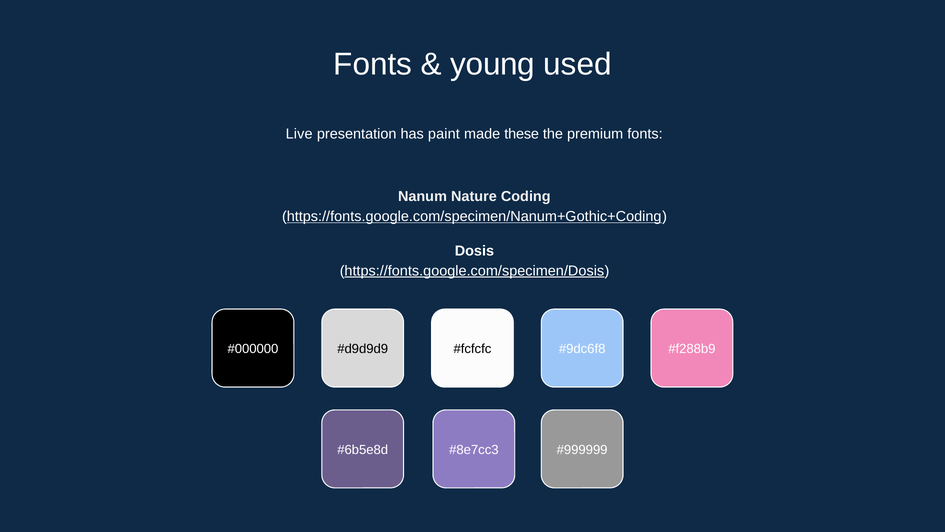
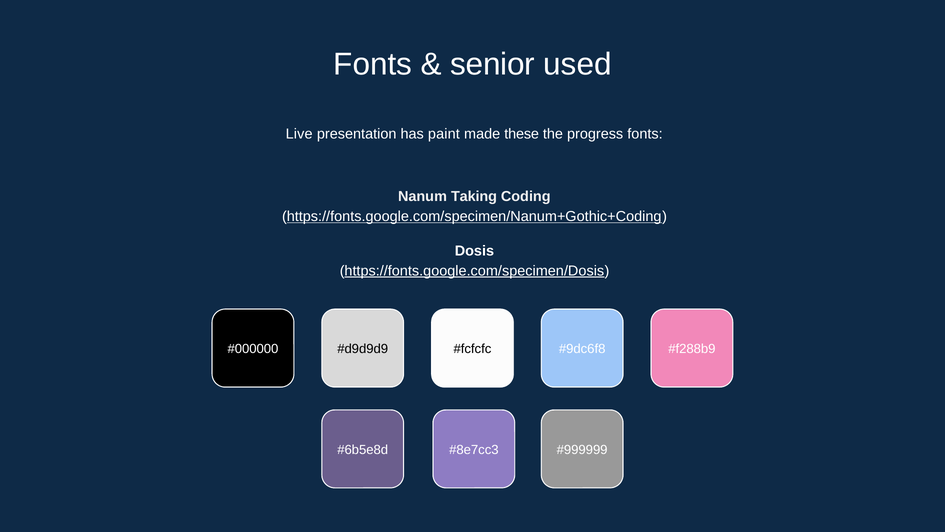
young: young -> senior (493, 64)
premium: premium -> progress (595, 134)
Nature: Nature -> Taking (474, 196)
